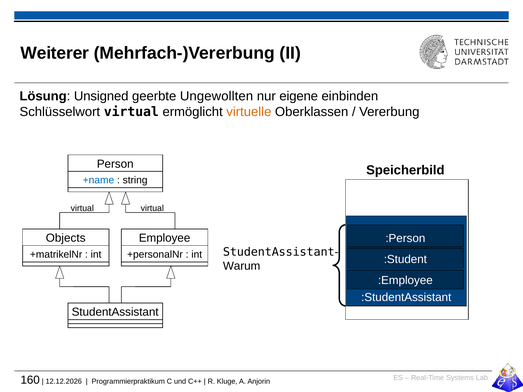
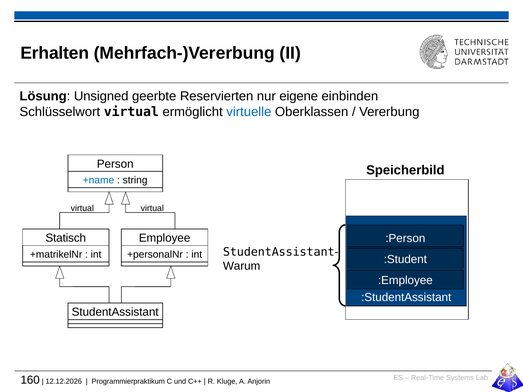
Weiterer: Weiterer -> Erhalten (55, 53)
Ungewollten: Ungewollten -> Reservierten (217, 96)
virtuelle colour: orange -> blue (249, 112)
Objects: Objects -> Statisch (66, 238)
